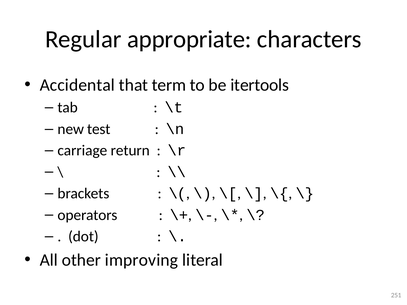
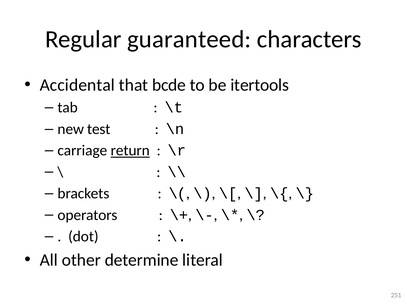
appropriate: appropriate -> guaranteed (189, 39)
term: term -> bcde (169, 85)
return underline: none -> present (130, 151)
improving: improving -> determine (142, 260)
